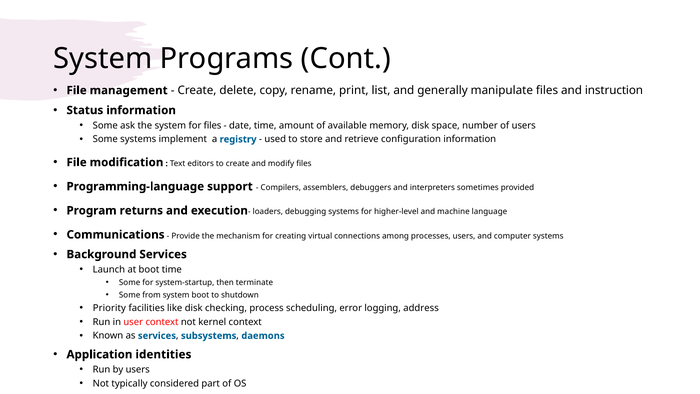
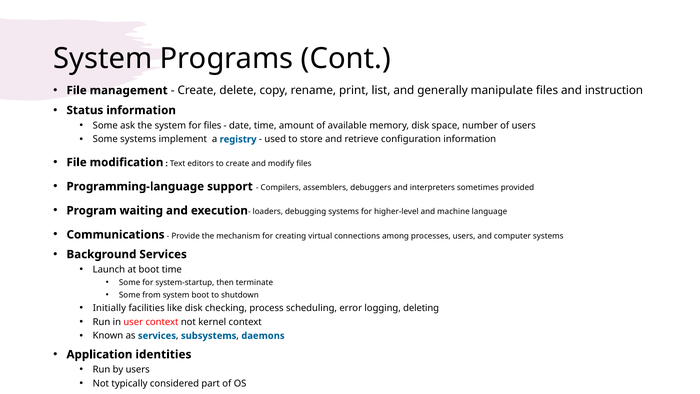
returns: returns -> waiting (141, 210)
Priority: Priority -> Initially (109, 308)
address: address -> deleting (421, 308)
